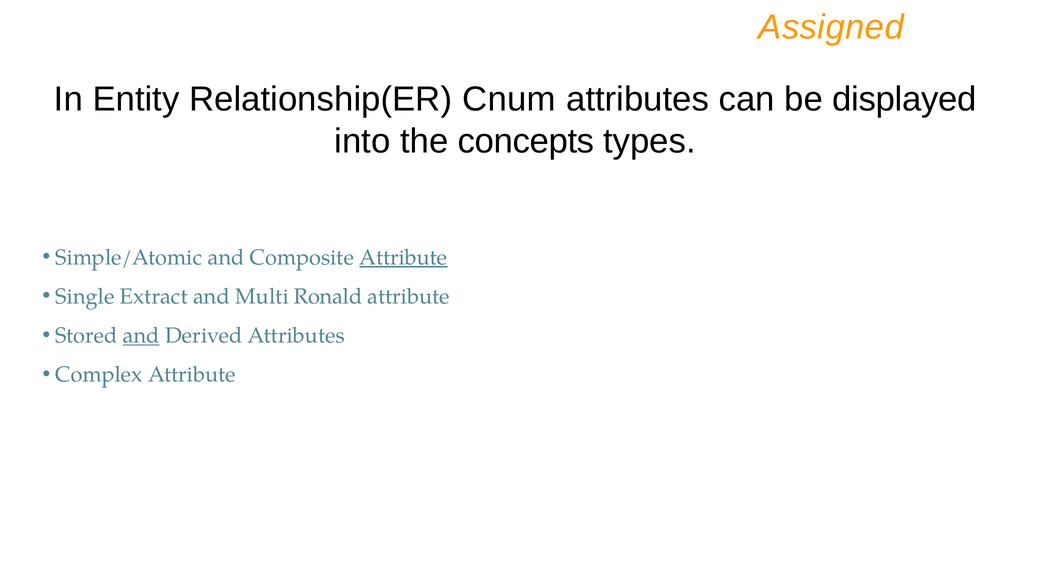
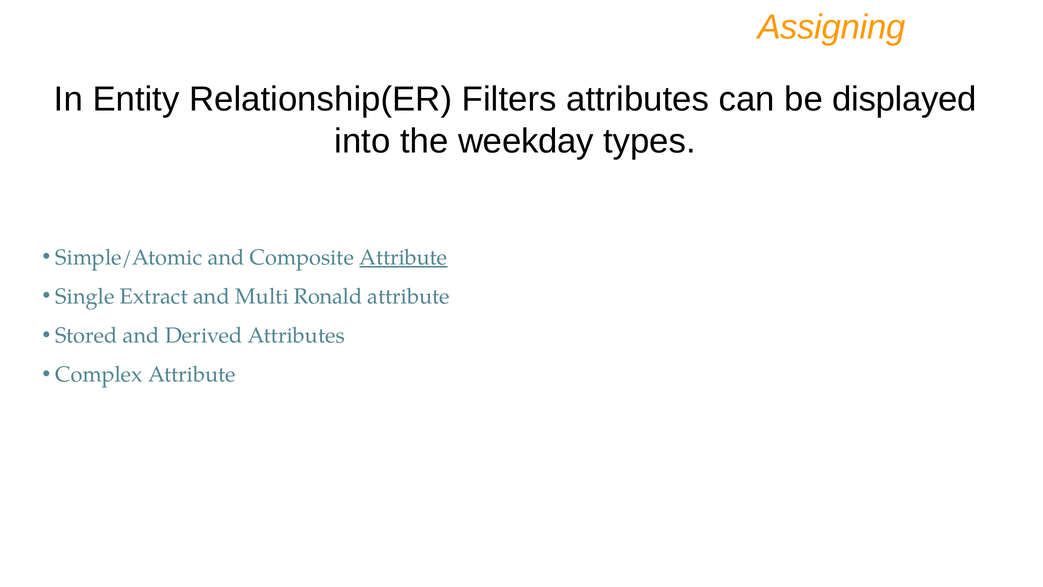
Assigned: Assigned -> Assigning (832, 27)
Cnum: Cnum -> Filters (509, 99)
concepts: concepts -> weekday (526, 141)
and underline: present -> none (141, 336)
